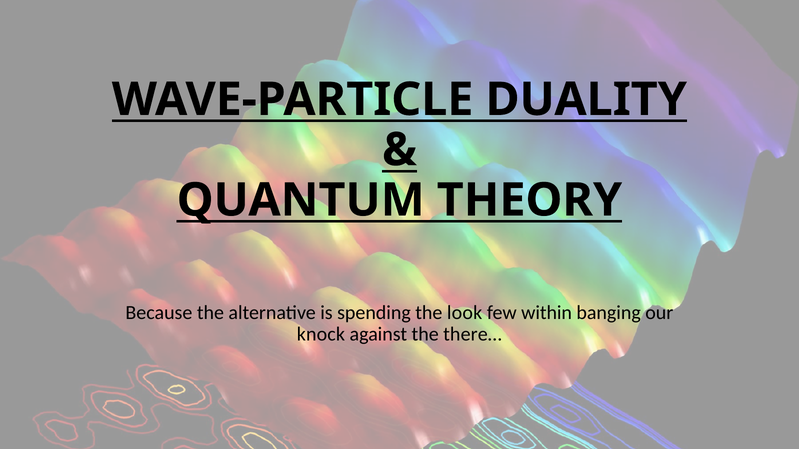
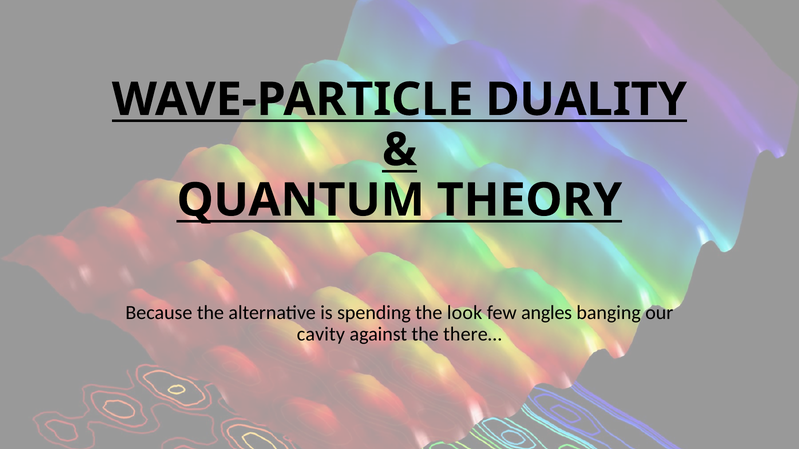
within: within -> angles (547, 313)
knock: knock -> cavity (321, 335)
